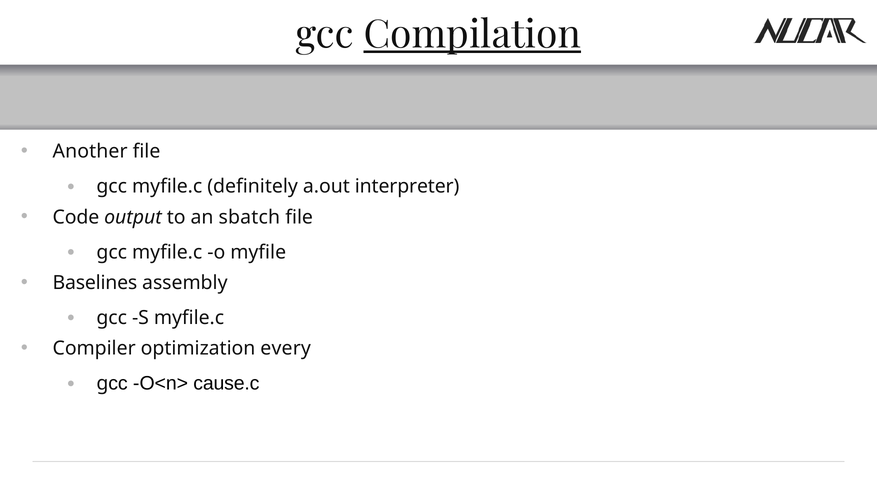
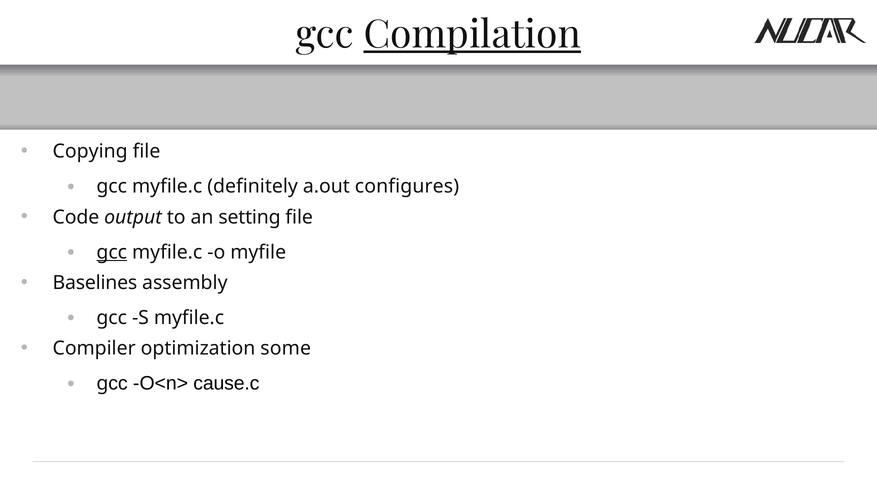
Another: Another -> Copying (90, 152)
interpreter: interpreter -> configures (407, 187)
sbatch: sbatch -> setting (250, 217)
gcc underline: none -> present (112, 252)
every: every -> some (286, 349)
